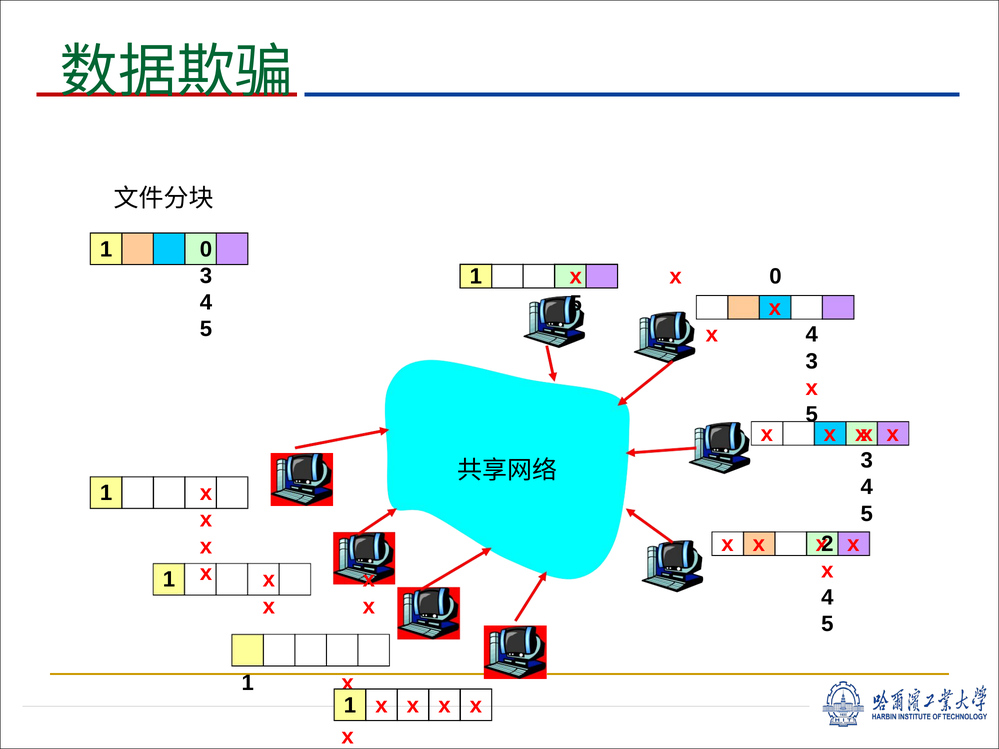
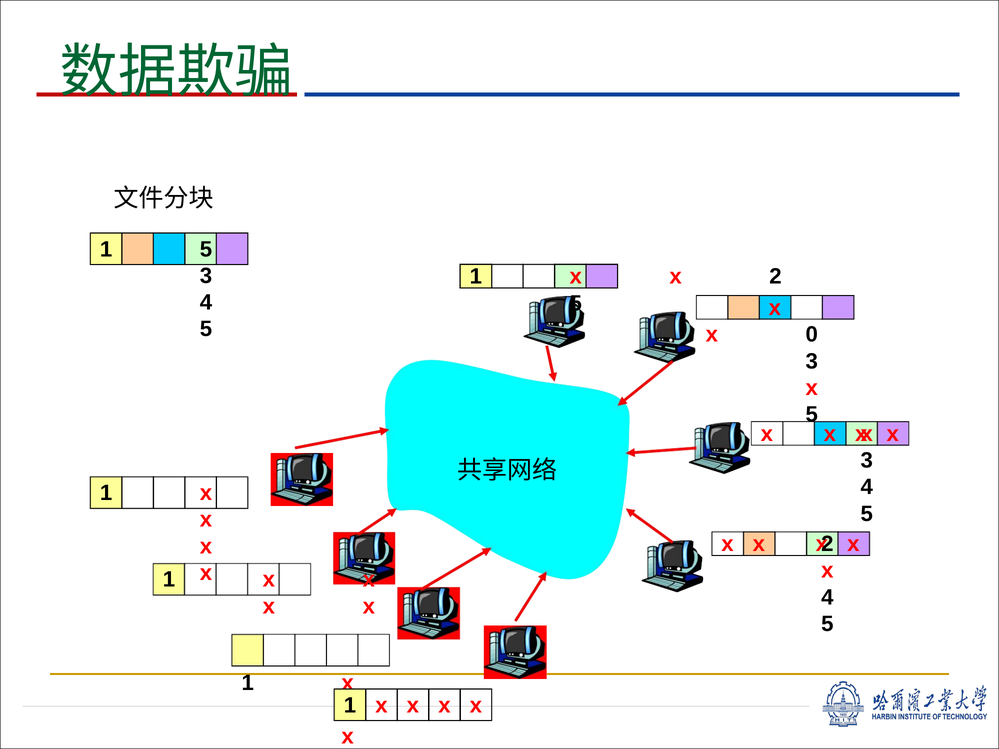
1 0: 0 -> 5 (206, 249)
0: 0 -> 2 (776, 277)
4: 4 -> 0 (812, 335)
